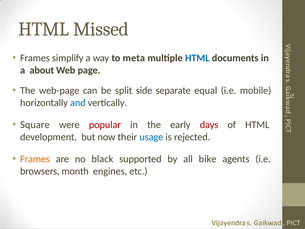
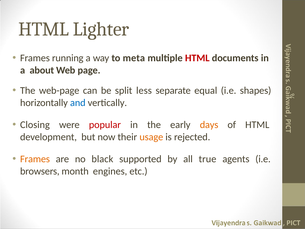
Missed: Missed -> Lighter (101, 29)
simplify: simplify -> running (68, 58)
HTML colour: blue -> red (197, 58)
side: side -> less (144, 90)
mobile: mobile -> shapes (256, 90)
Square: Square -> Closing (35, 125)
days colour: red -> orange (209, 125)
usage colour: blue -> orange (151, 137)
bike: bike -> true (208, 159)
